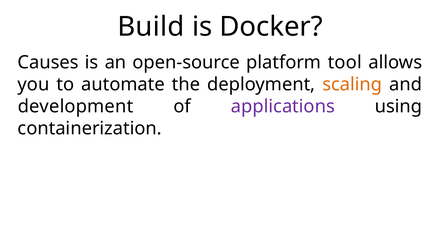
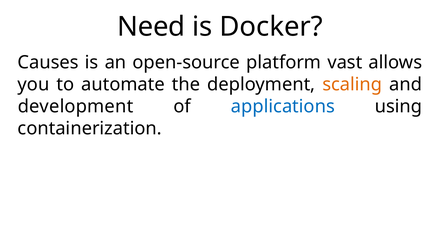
Build: Build -> Need (151, 27)
tool: tool -> vast (345, 62)
applications colour: purple -> blue (283, 106)
